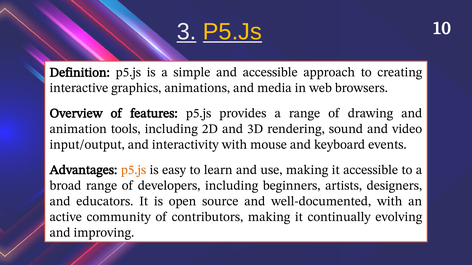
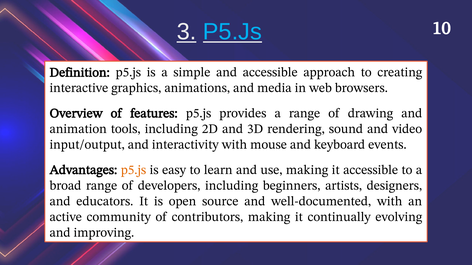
P5.Js colour: yellow -> light blue (232, 32)
